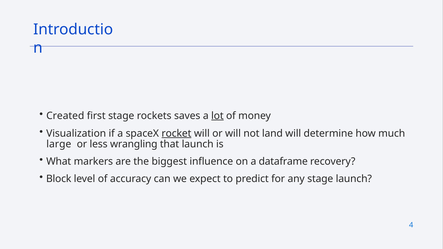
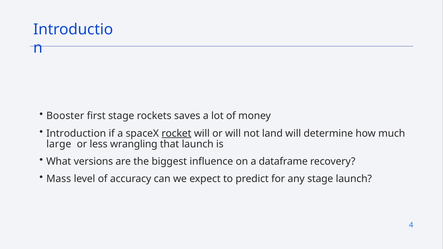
Created: Created -> Booster (65, 116)
lot underline: present -> none (217, 116)
Visualization: Visualization -> Introduction (76, 133)
markers: markers -> versions (93, 162)
Block: Block -> Mass (59, 179)
